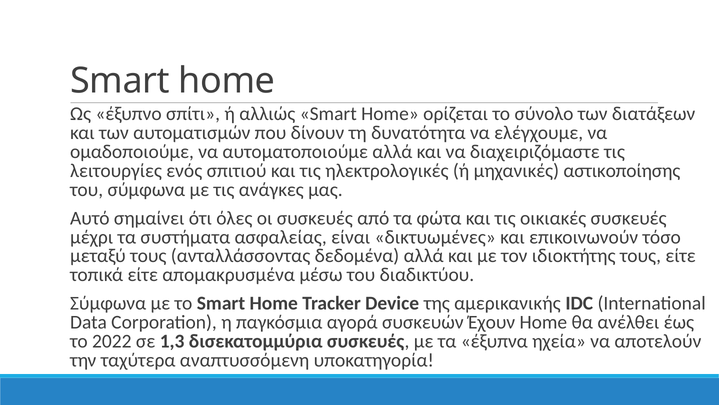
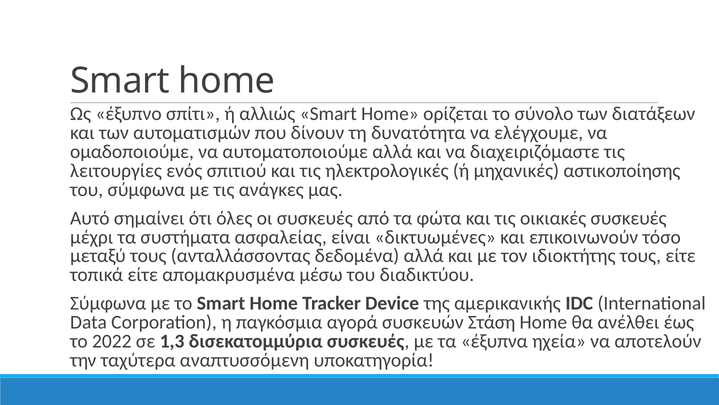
Έχουν: Έχουν -> Στάση (492, 322)
